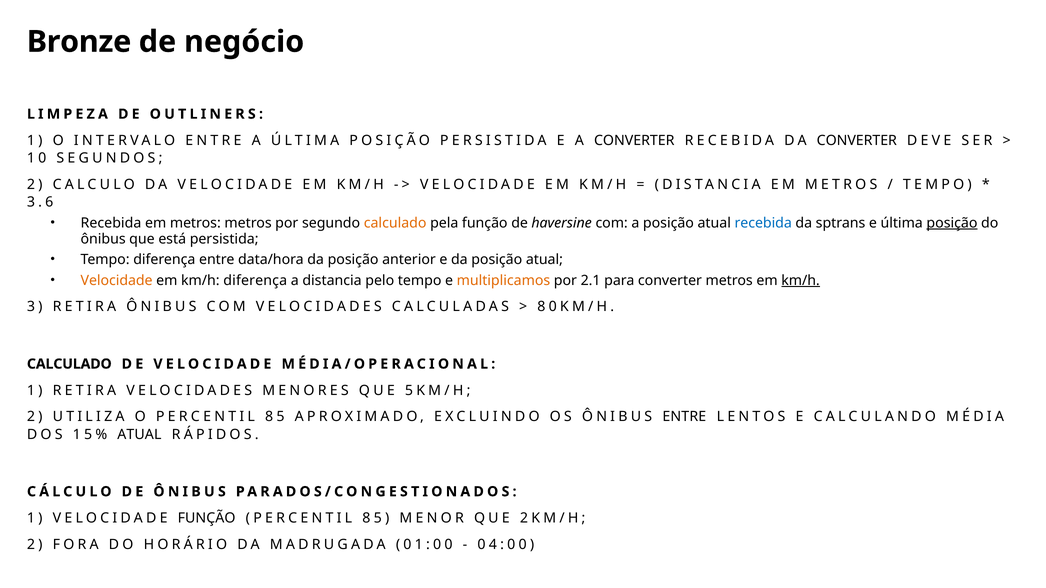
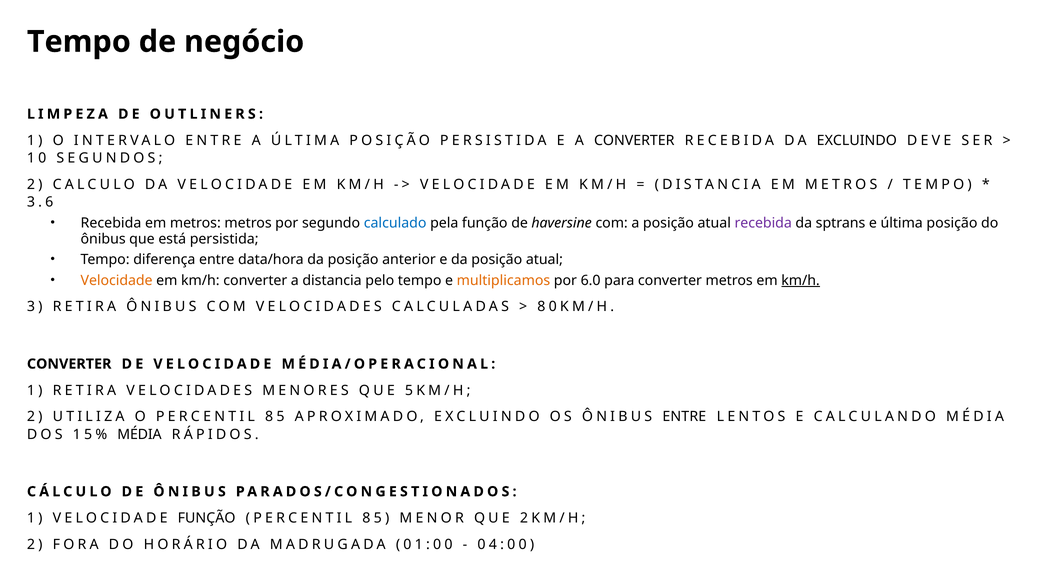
Bronze: Bronze -> Tempo (79, 42)
DA CONVERTER: CONVERTER -> EXCLUINDO (857, 141)
calculado colour: orange -> blue (395, 223)
recebida colour: blue -> purple (763, 223)
posição underline: present -> none (952, 223)
km/h diferença: diferença -> converter (255, 281)
2.1: 2.1 -> 6.0 (591, 281)
CALCULADO: CALCULADO -> CONVERTER (69, 364)
15% ATUAL: ATUAL -> MÉDIA (139, 435)
